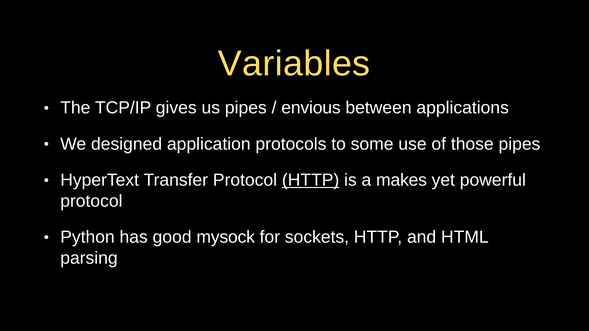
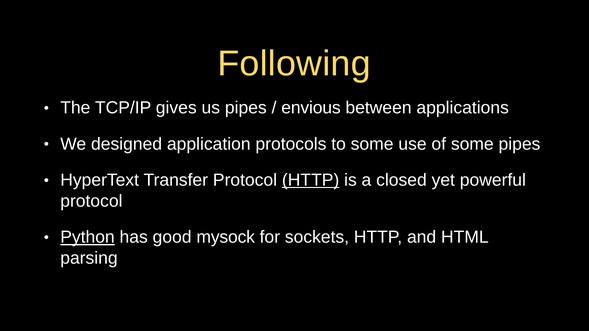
Variables: Variables -> Following (294, 64)
of those: those -> some (472, 144)
makes: makes -> closed (401, 180)
Python underline: none -> present (87, 237)
